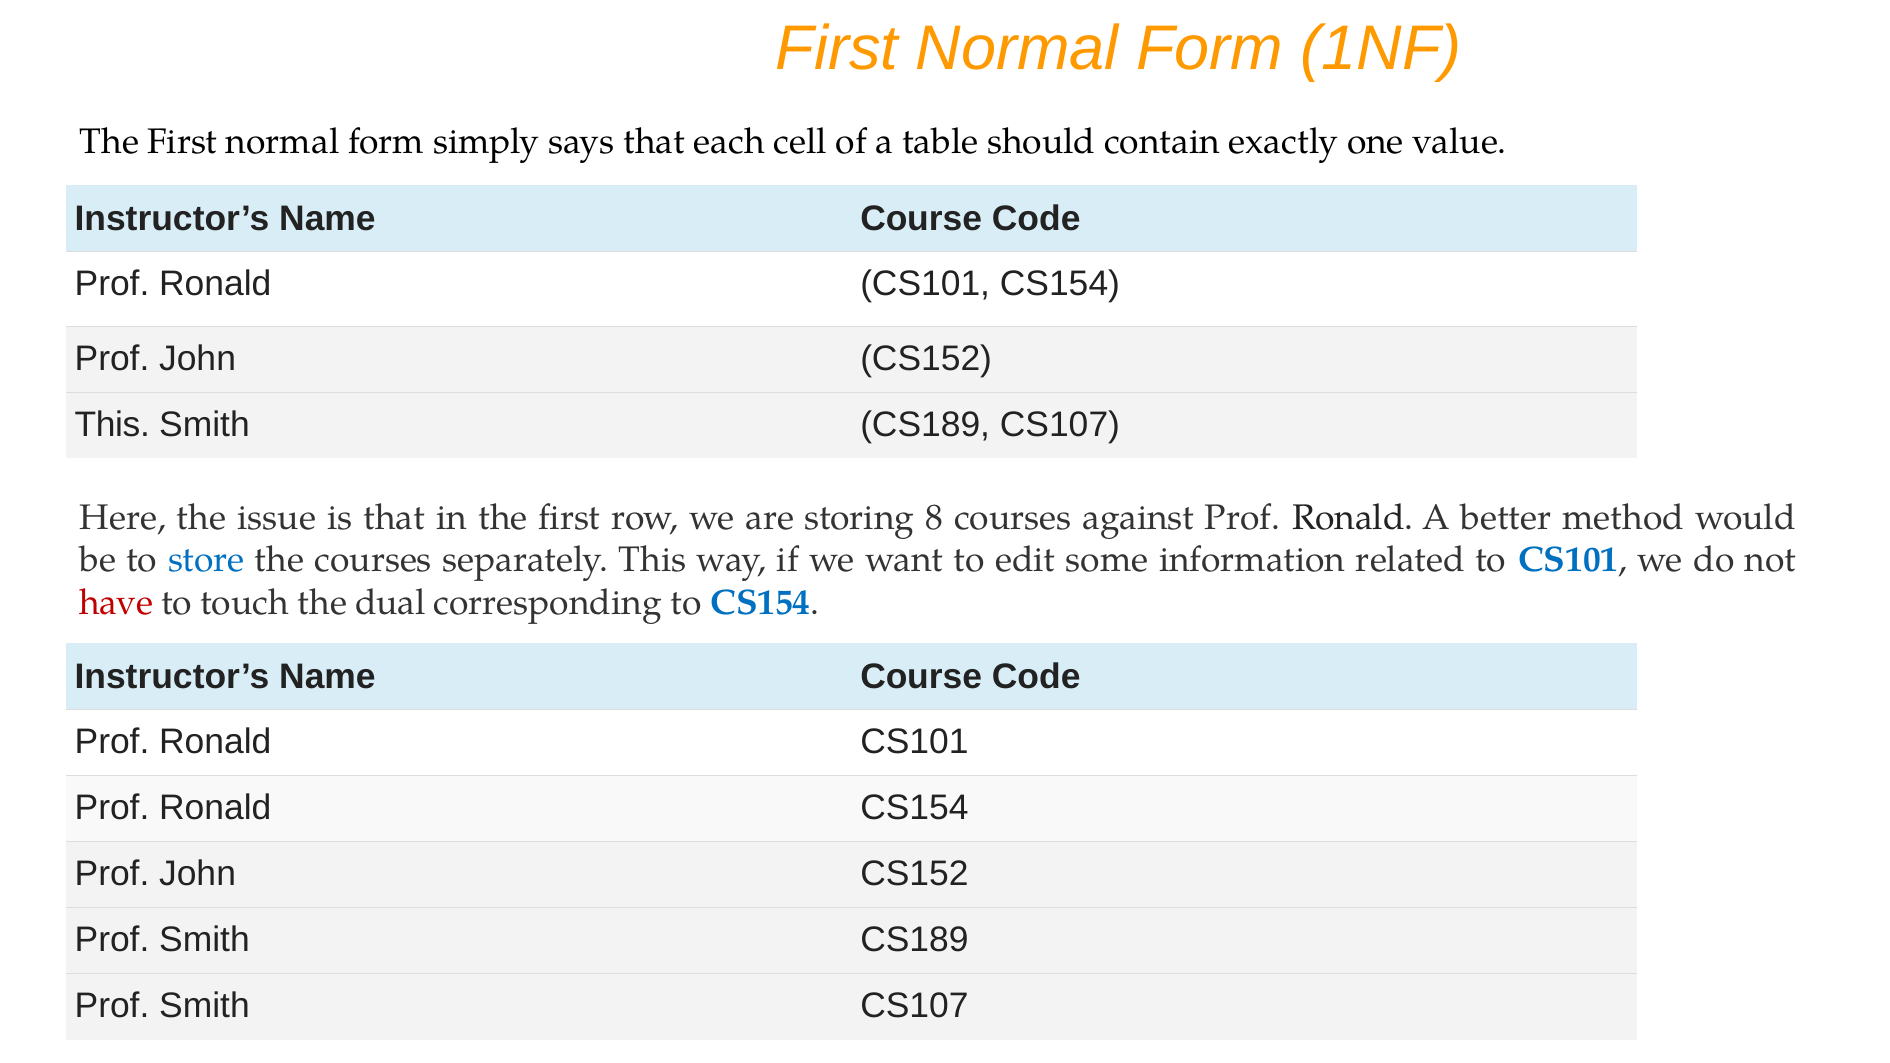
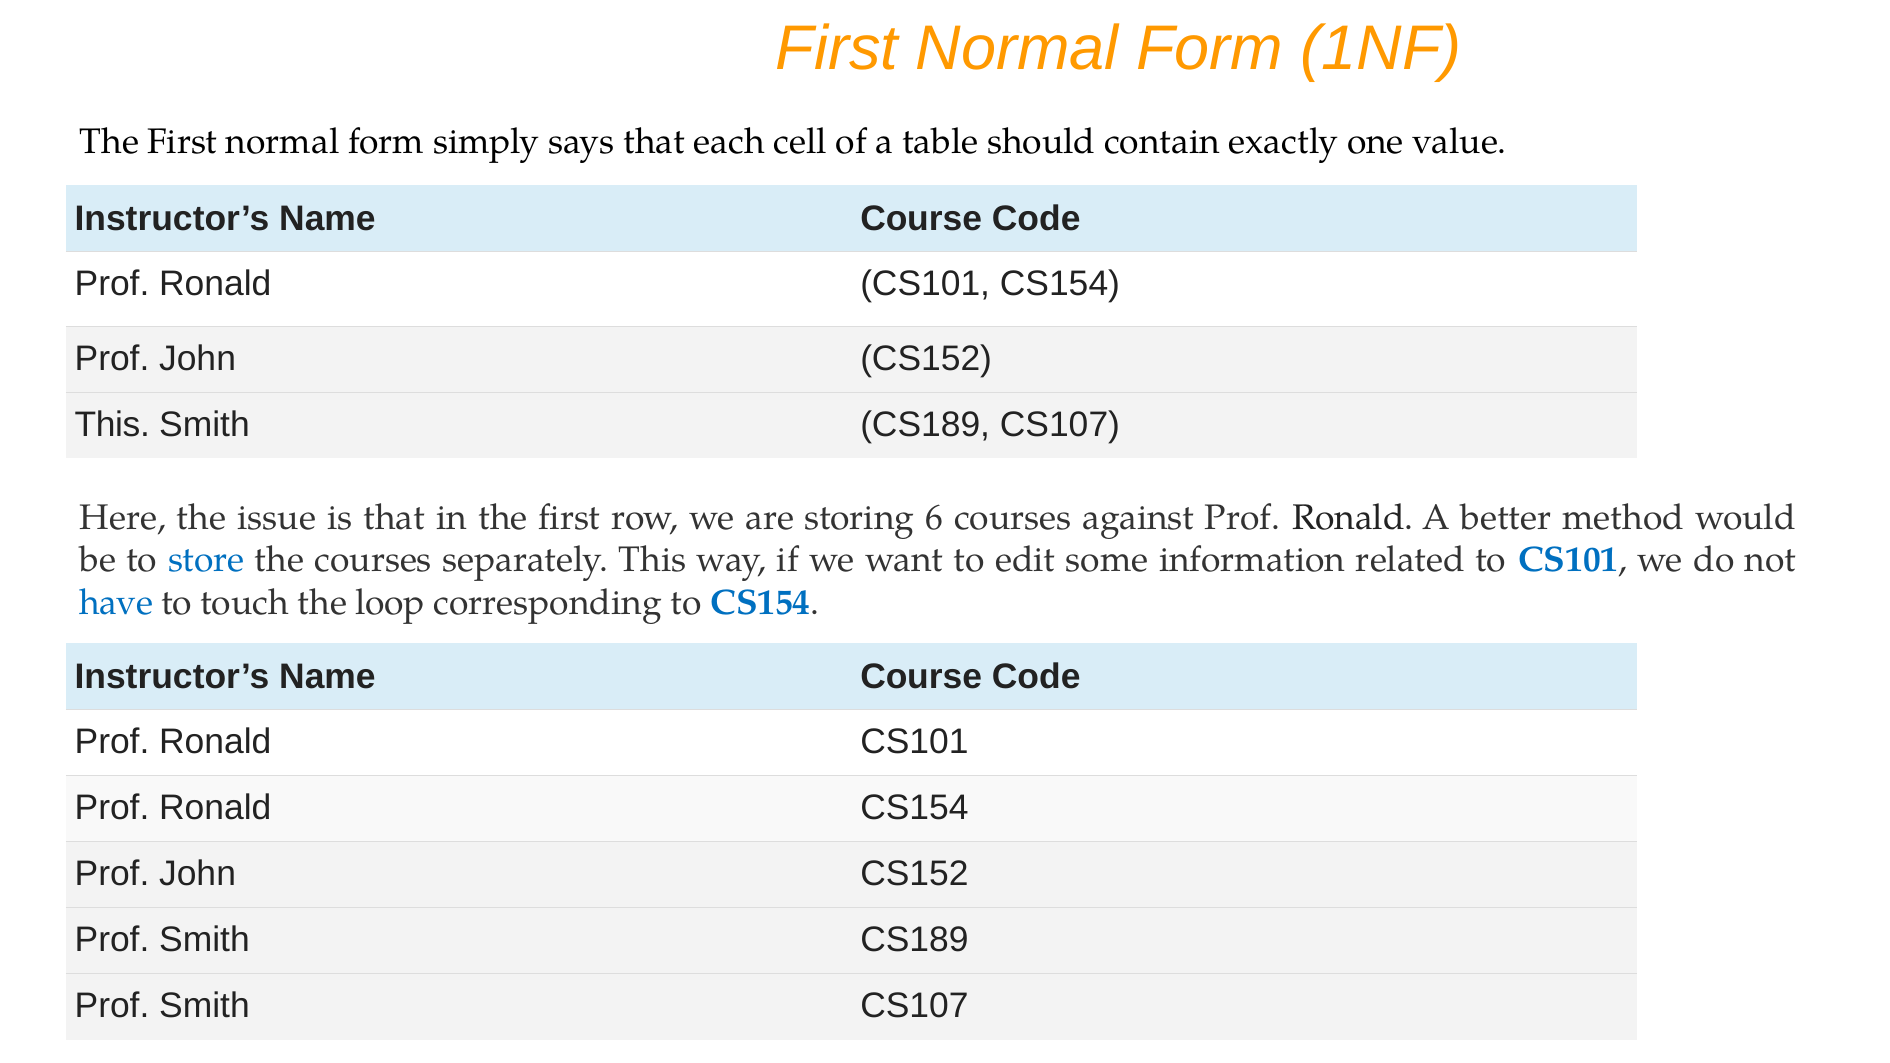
8: 8 -> 6 (934, 518)
have colour: red -> blue (116, 603)
dual: dual -> loop (391, 603)
